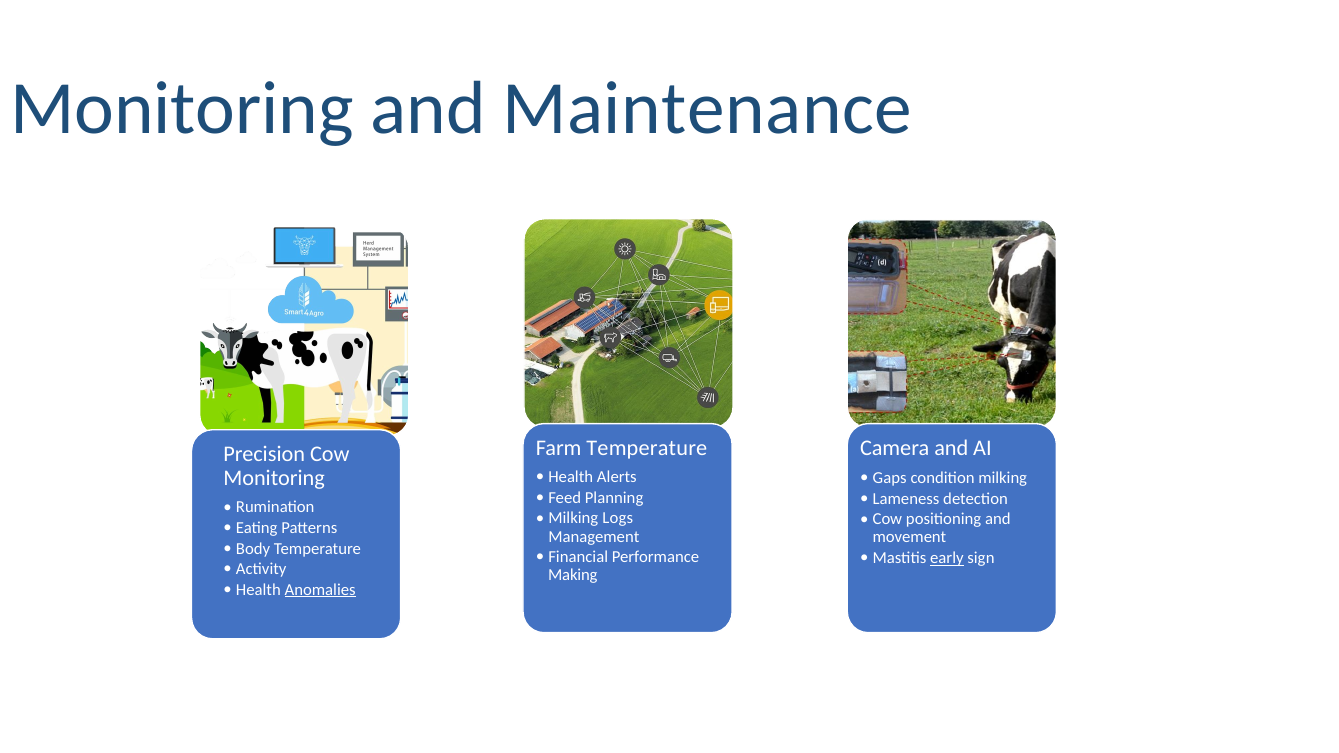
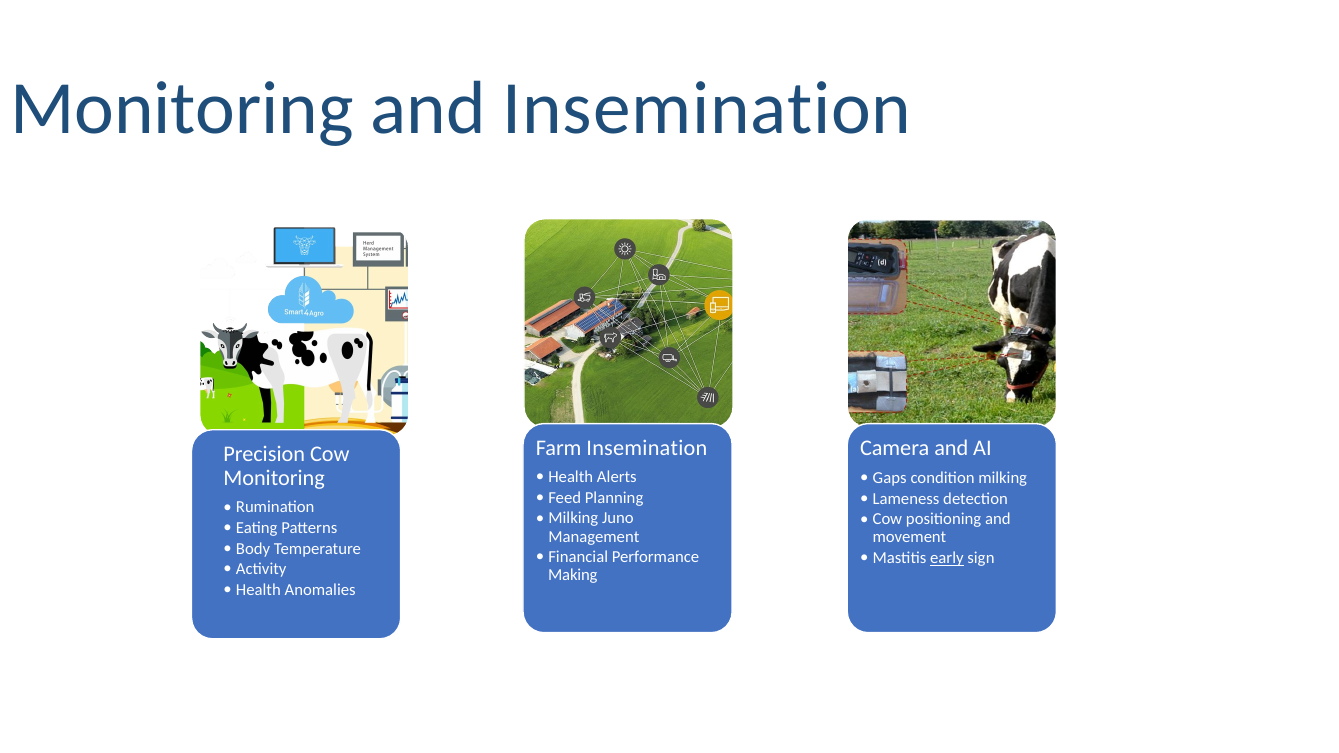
and Maintenance: Maintenance -> Insemination (707, 109)
Farm Temperature: Temperature -> Insemination (647, 448)
Logs: Logs -> Juno (618, 519)
Anomalies underline: present -> none (320, 590)
